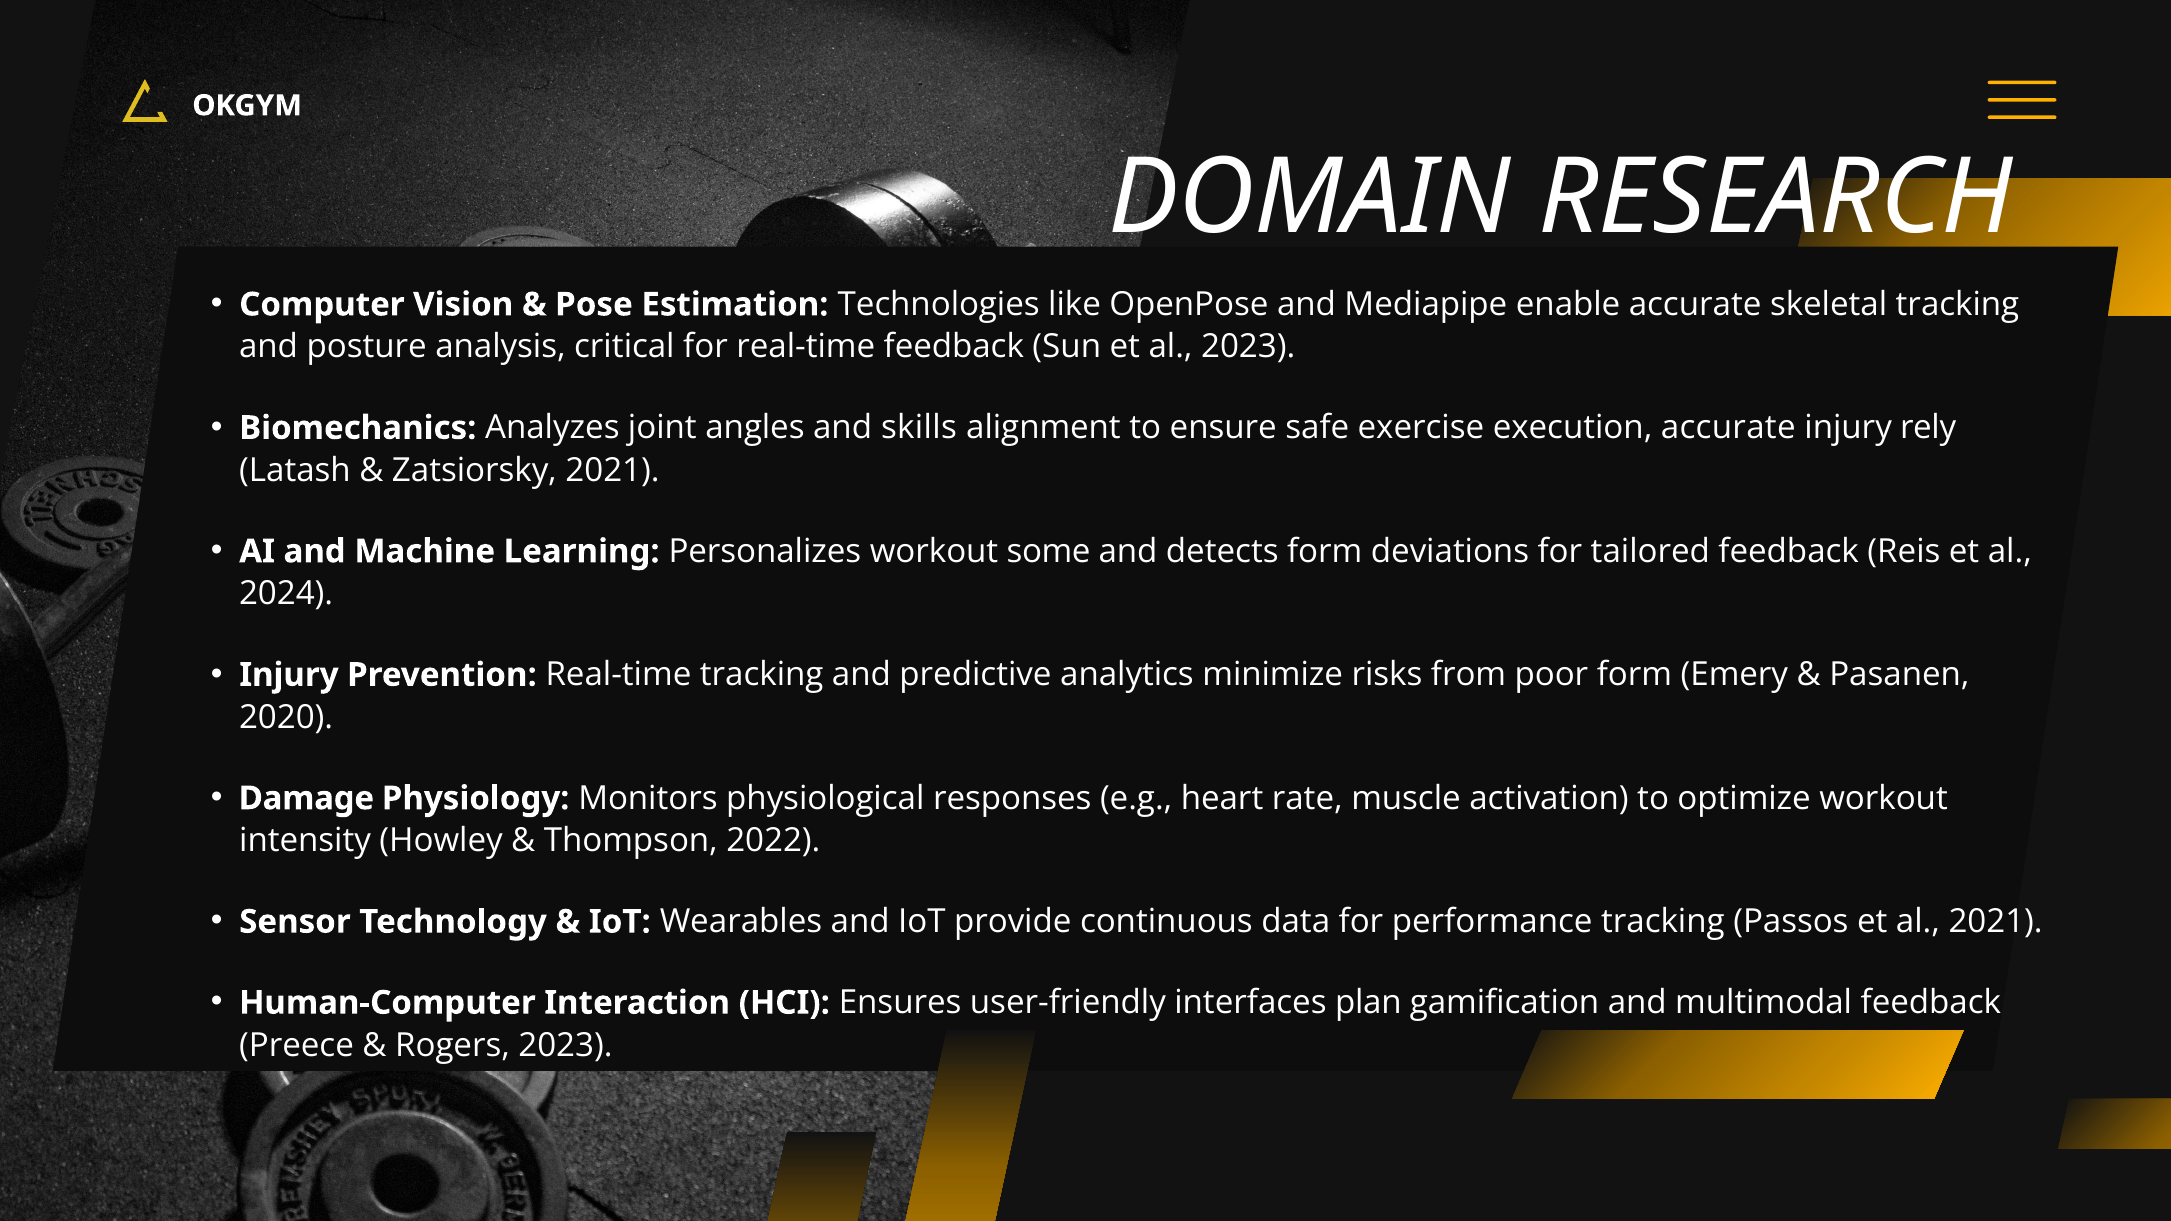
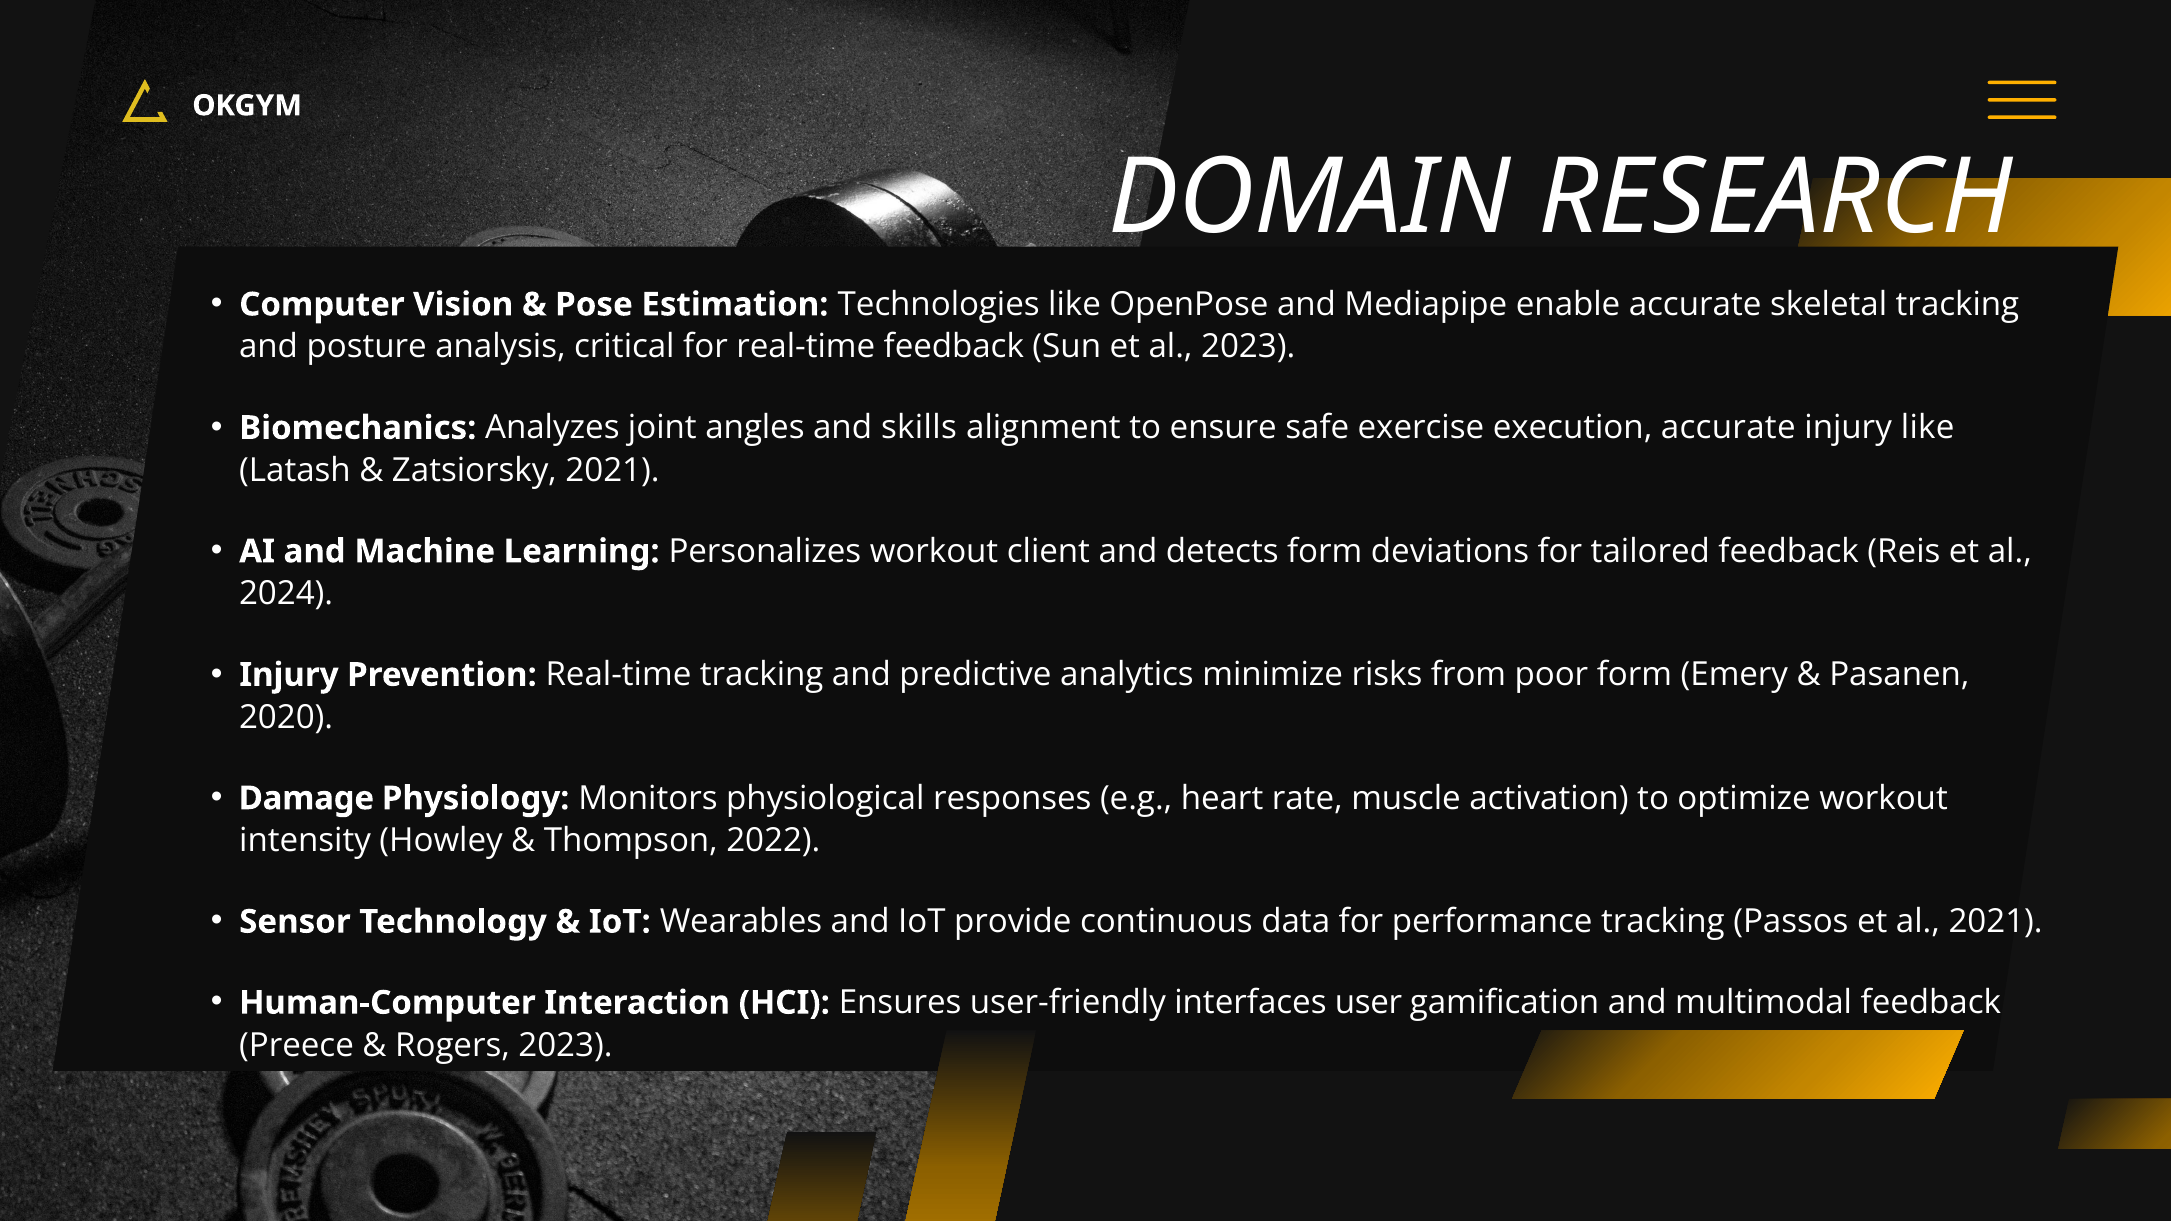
injury rely: rely -> like (1928, 428)
some: some -> client (1048, 552)
plan: plan -> user (1368, 1003)
